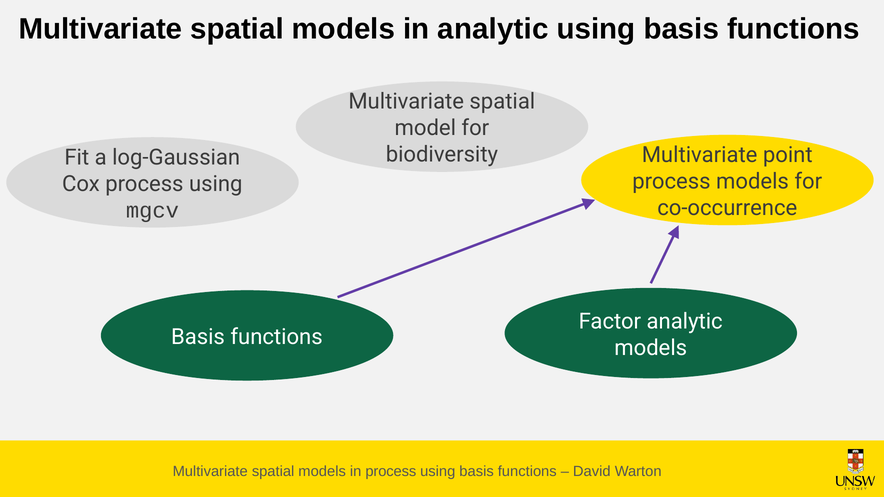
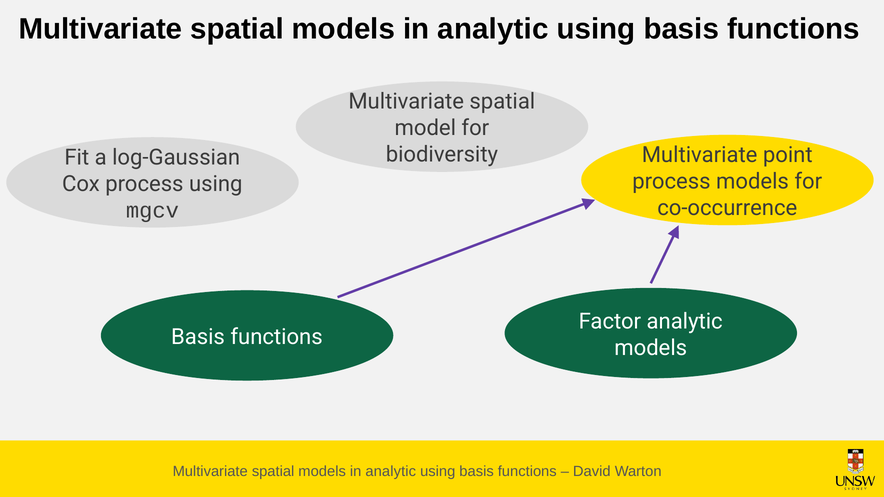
process: process -> analytic (391, 472)
